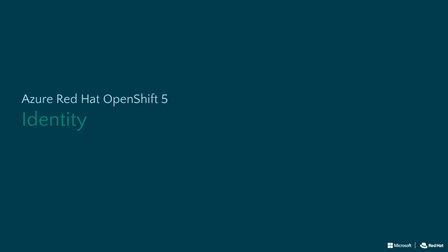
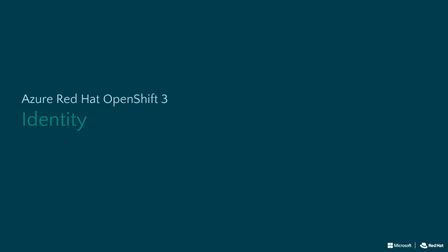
5: 5 -> 3 (165, 99)
